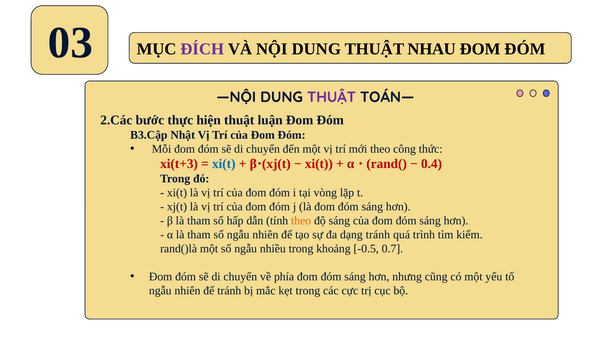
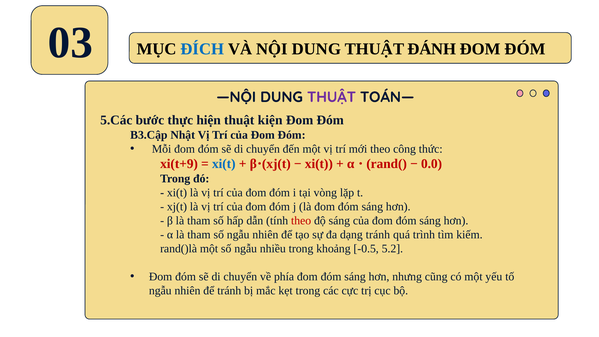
ĐÍCH colour: purple -> blue (202, 49)
NHAU: NHAU -> ĐÁNH (432, 49)
2.Các: 2.Các -> 5.Các (116, 120)
luận: luận -> kiện (270, 120)
xi(t+3: xi(t+3 -> xi(t+9 (179, 164)
0.4: 0.4 -> 0.0 (432, 164)
theo colour: orange -> red (301, 221)
0.7: 0.7 -> 5.2 (392, 249)
